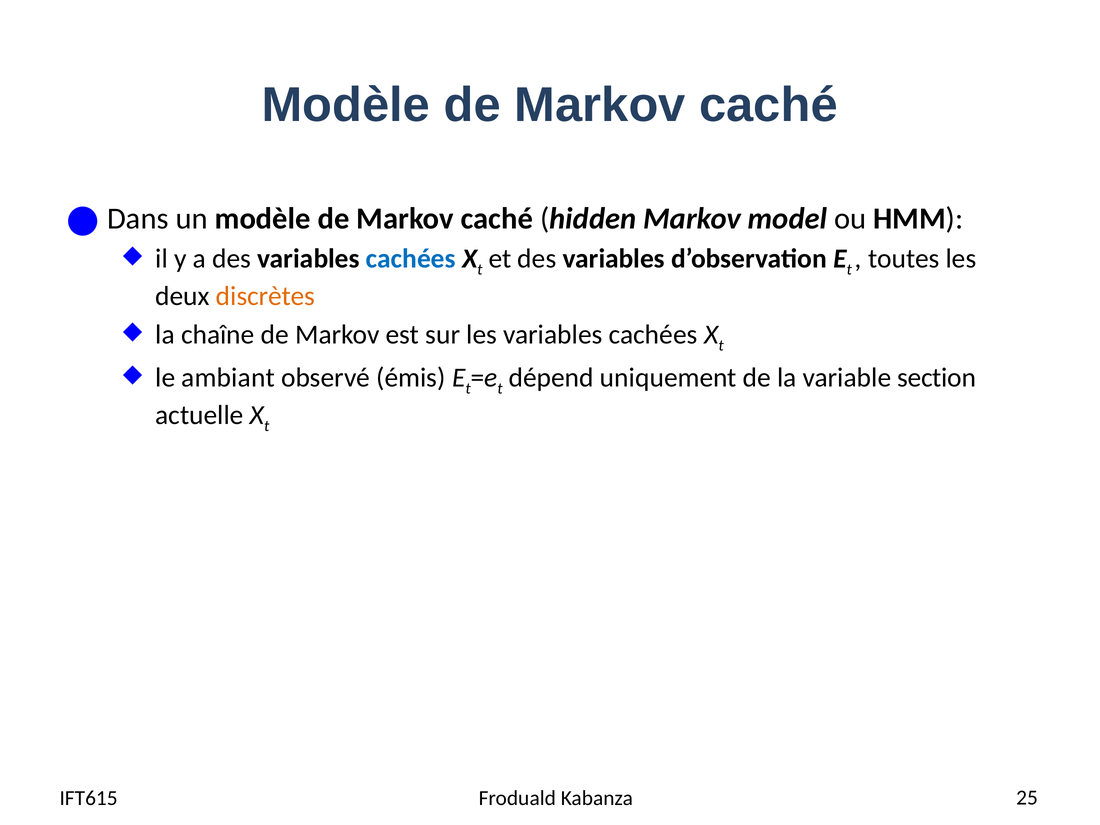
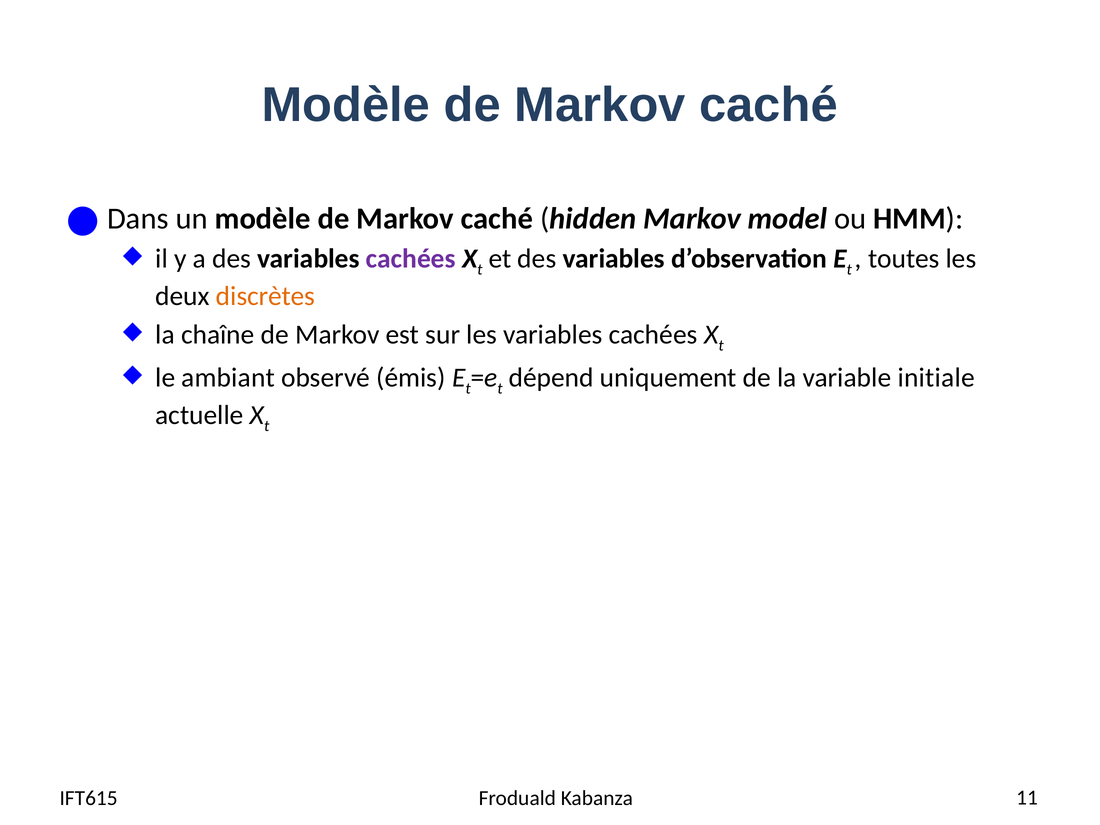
cachées colour: blue -> purple (411, 259)
section: section -> initiale (936, 378)
25: 25 -> 11 (1027, 798)
